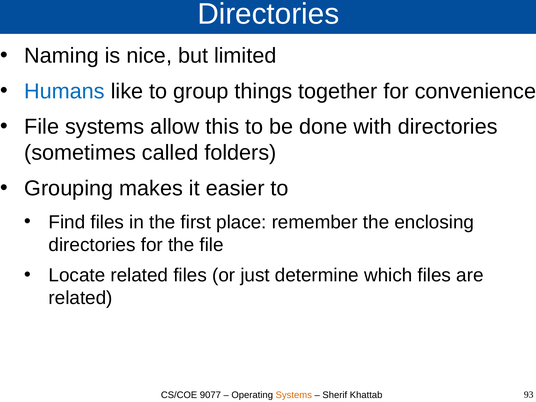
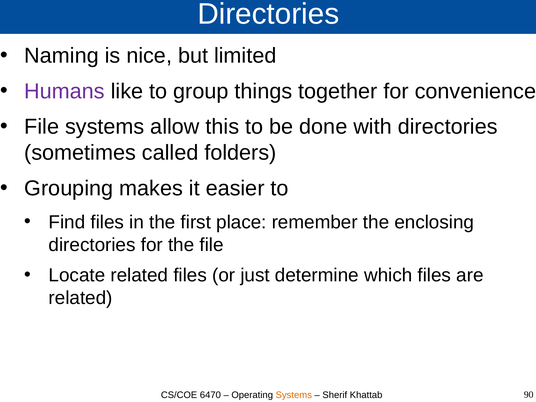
Humans colour: blue -> purple (65, 91)
9077: 9077 -> 6470 (210, 395)
93: 93 -> 90 (529, 395)
